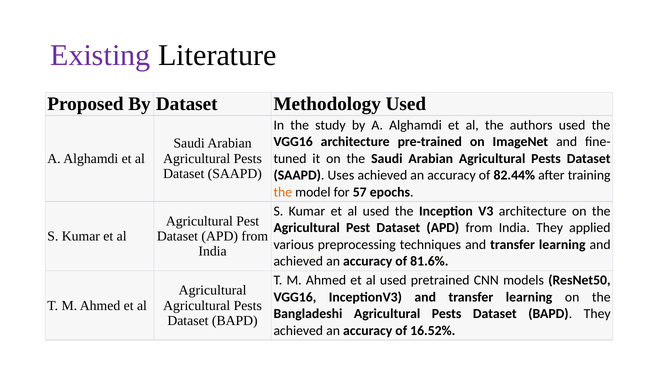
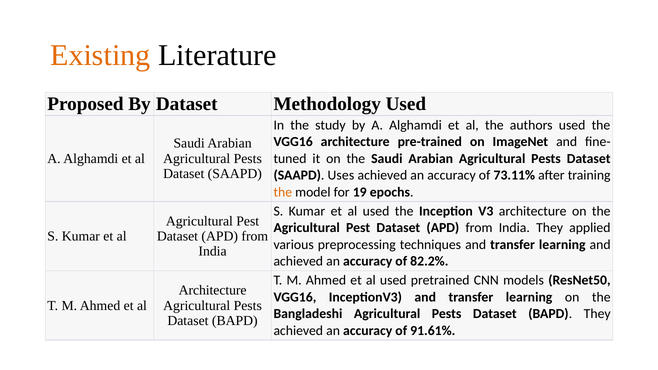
Existing colour: purple -> orange (100, 55)
82.44%: 82.44% -> 73.11% (514, 175)
57: 57 -> 19 (360, 192)
81.6%: 81.6% -> 82.2% (429, 262)
Agricultural: Agricultural -> Architecture (213, 290)
16.52%: 16.52% -> 91.61% (433, 331)
